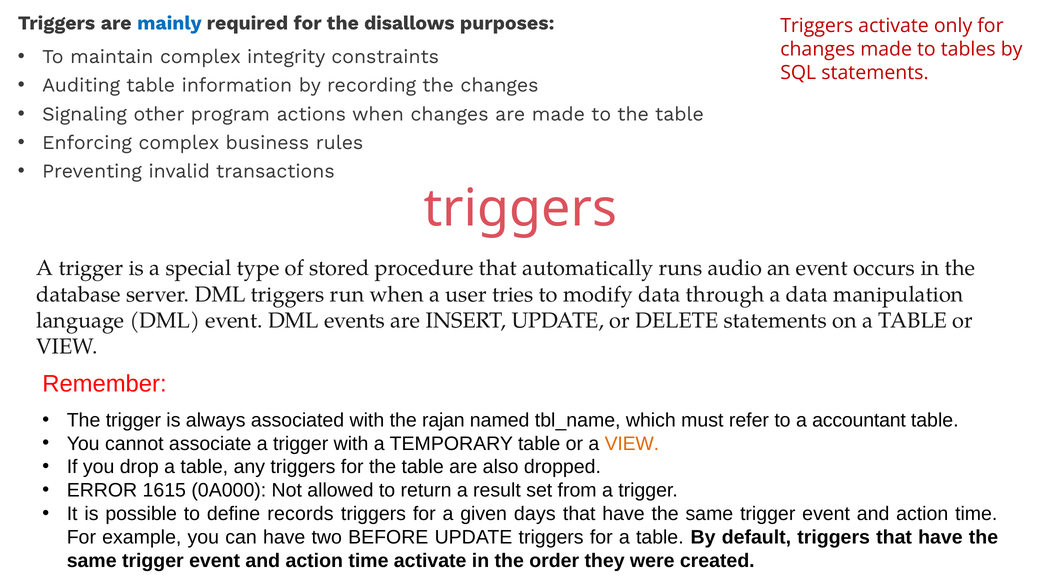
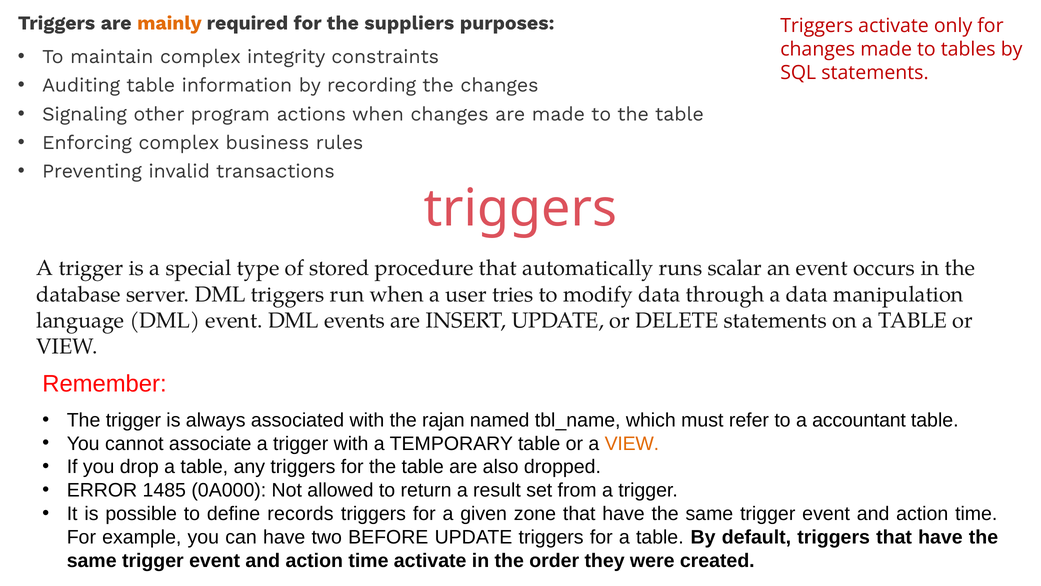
mainly colour: blue -> orange (169, 23)
disallows: disallows -> suppliers (409, 23)
audio: audio -> scalar (735, 268)
1615: 1615 -> 1485 (164, 490)
days: days -> zone (535, 513)
